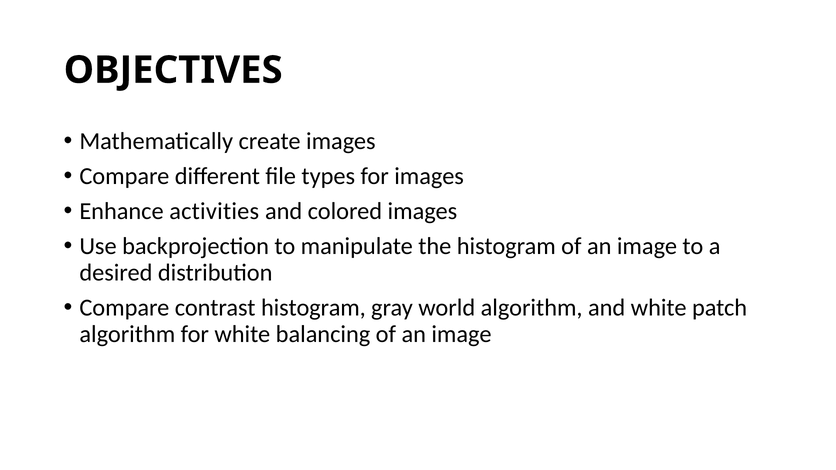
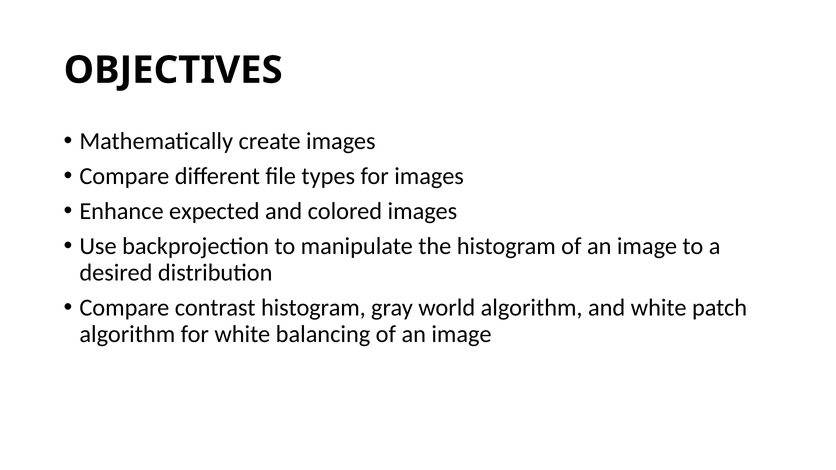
activities: activities -> expected (214, 211)
